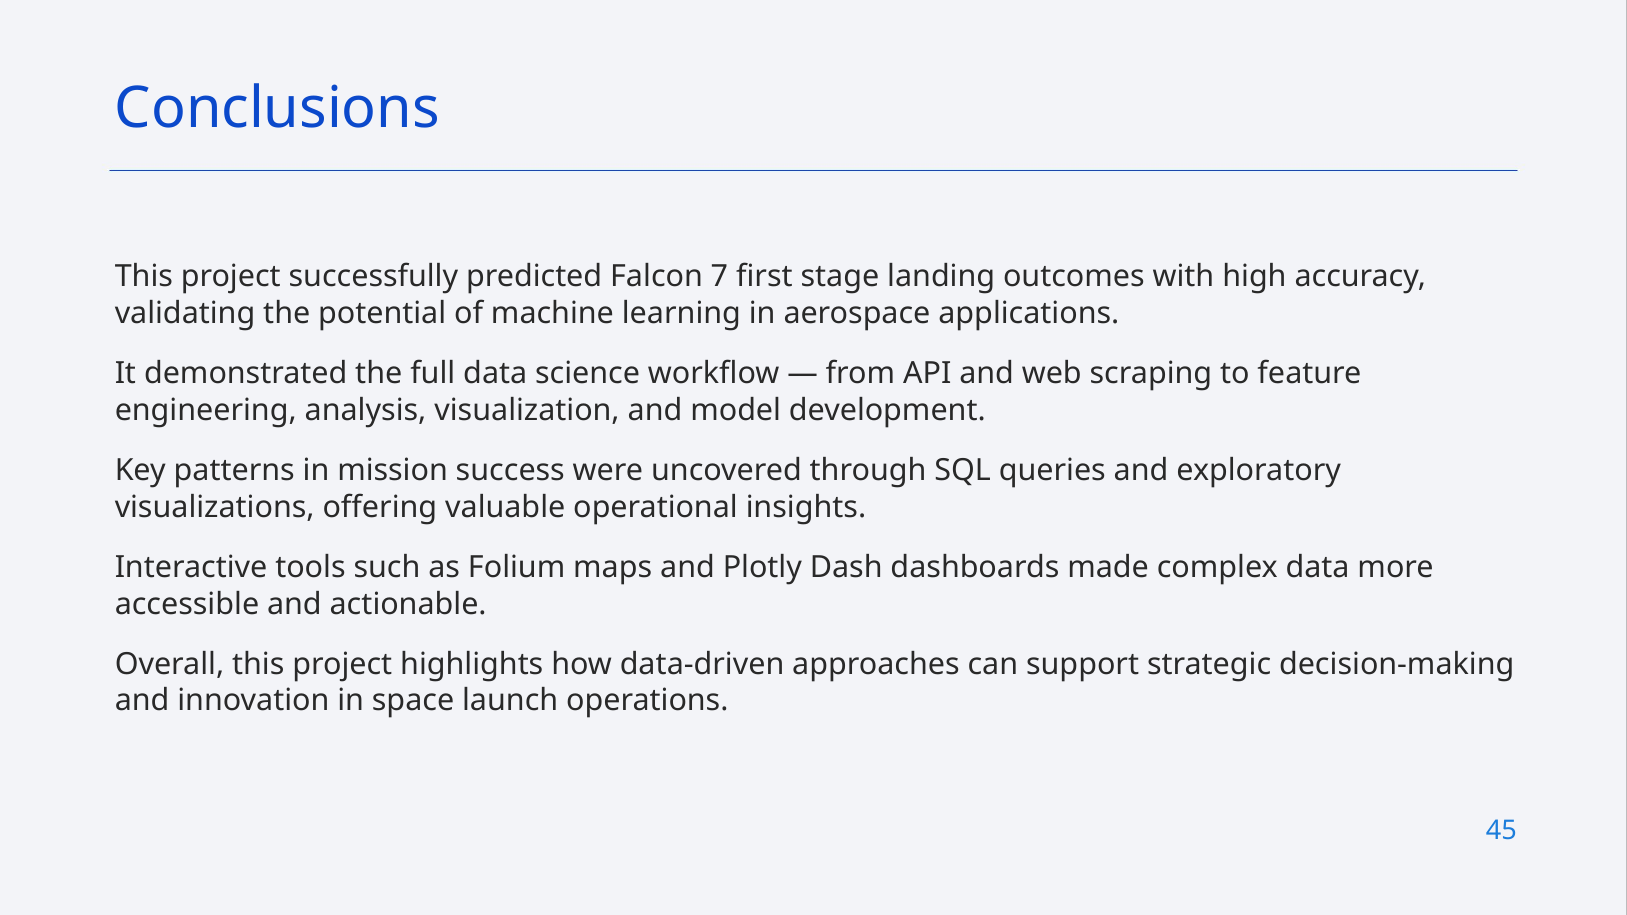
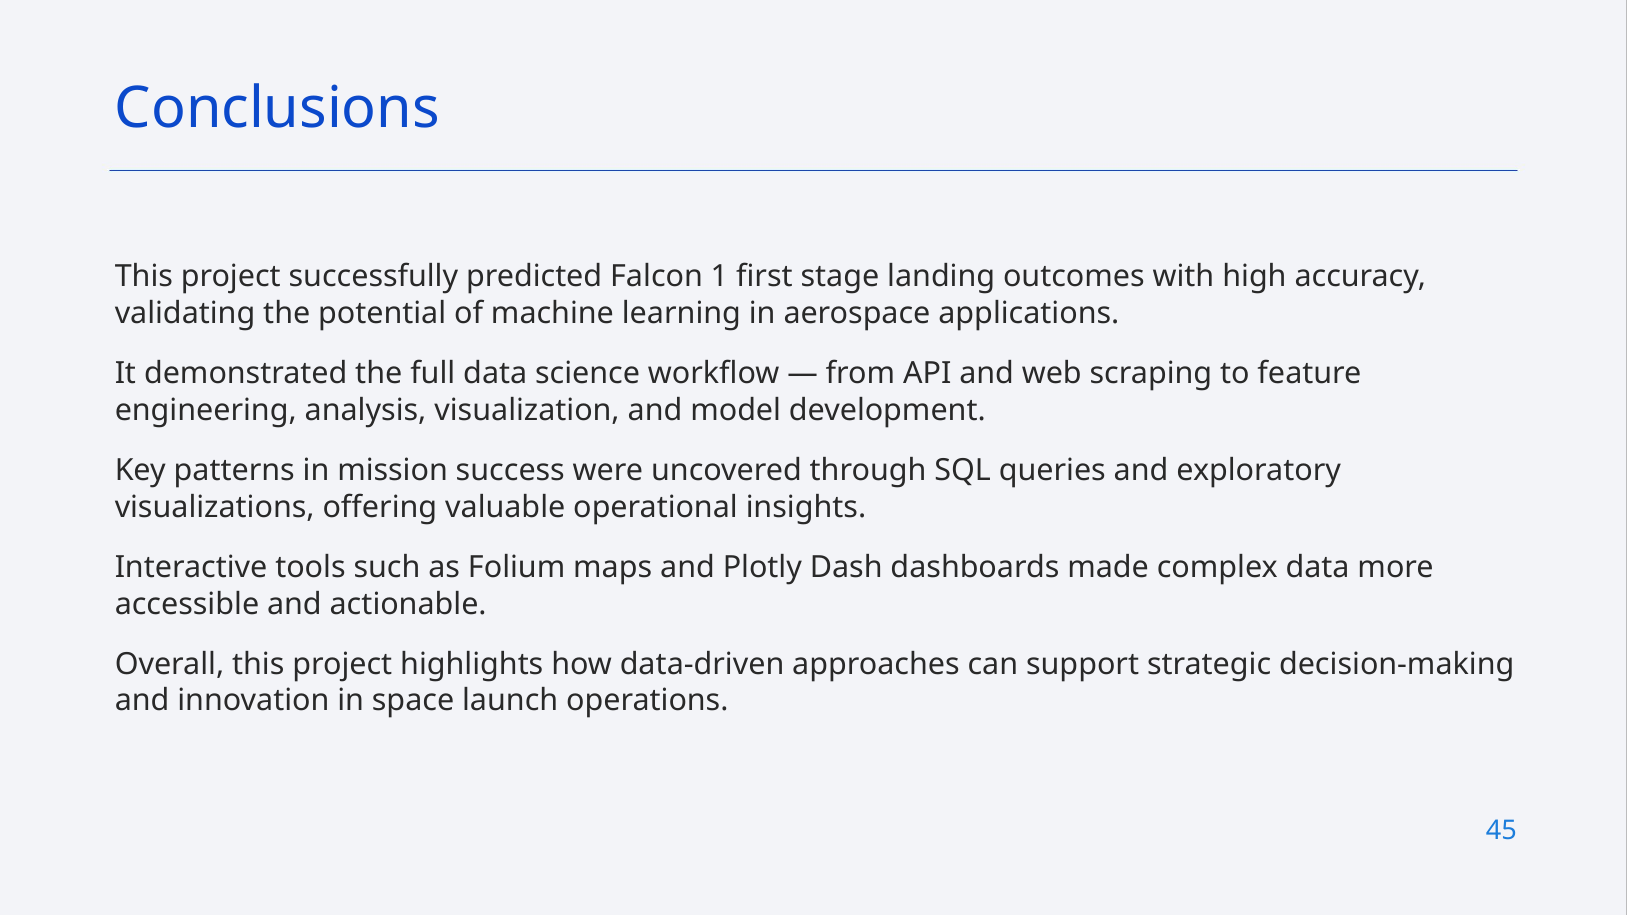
7: 7 -> 1 (719, 277)
